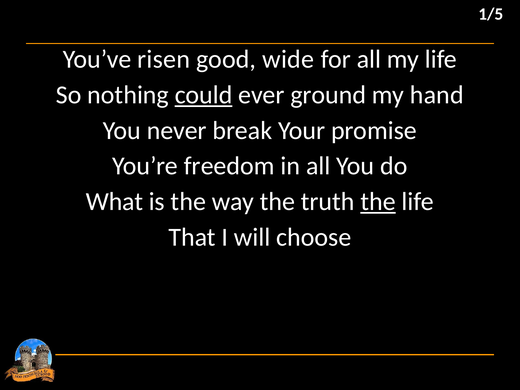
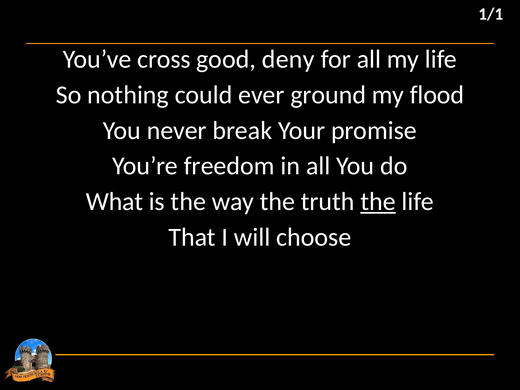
1/5: 1/5 -> 1/1 (491, 14)
risen: risen -> cross (164, 59)
wide: wide -> deny (288, 59)
could underline: present -> none (204, 95)
hand: hand -> flood (437, 95)
